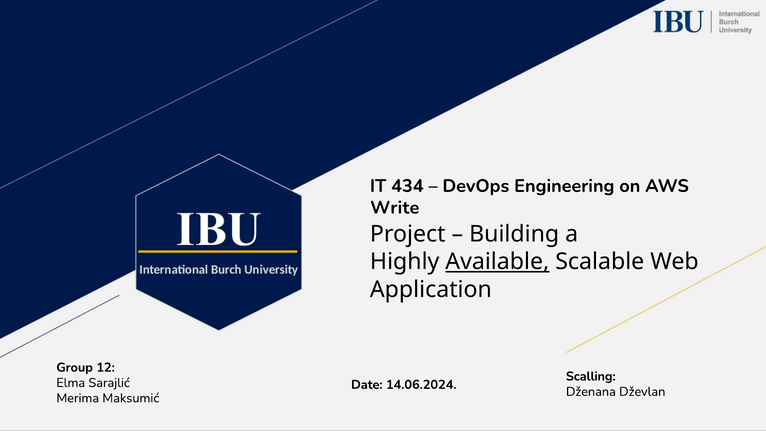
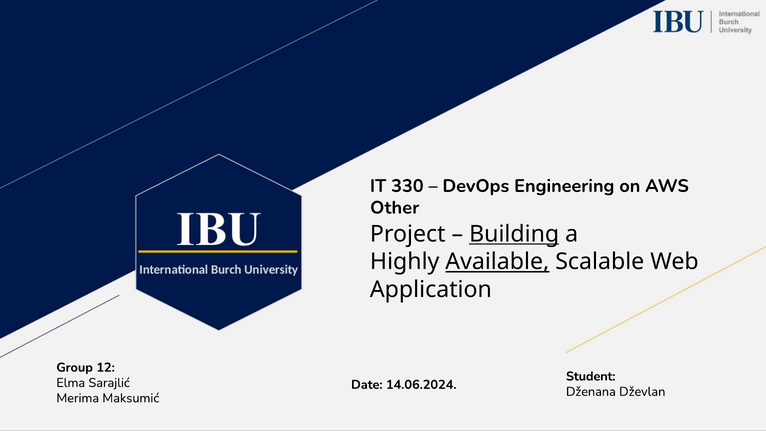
434: 434 -> 330 (407, 186)
Write: Write -> Other (395, 208)
Building underline: none -> present (514, 234)
Scalling: Scalling -> Student (591, 376)
